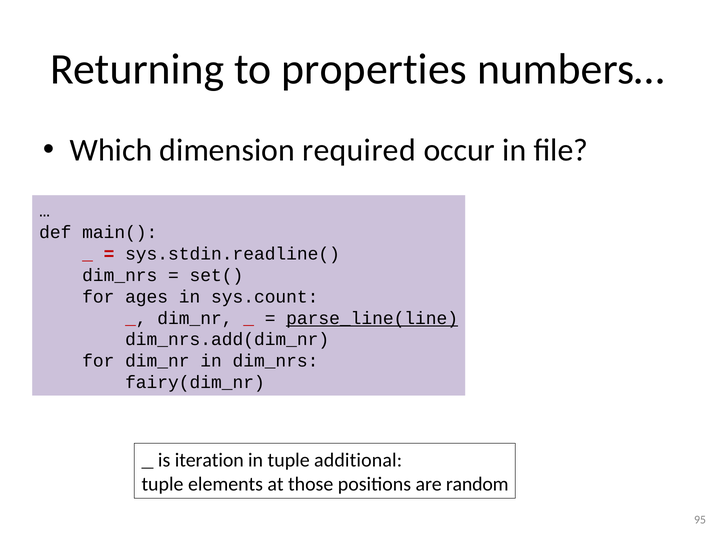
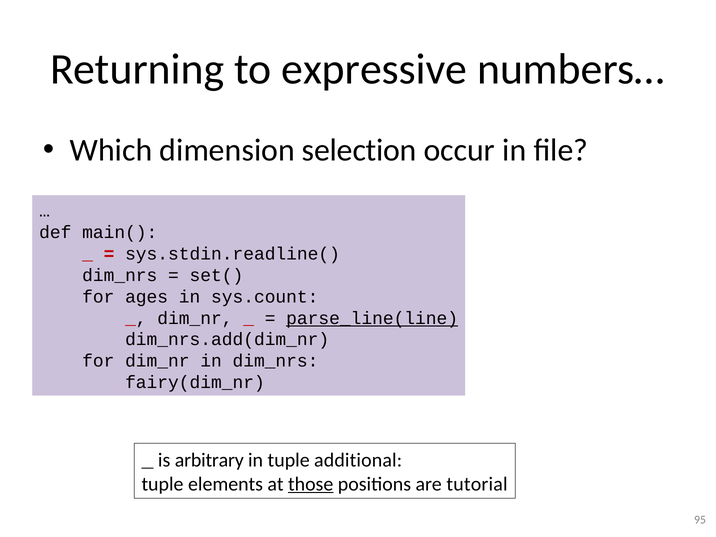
properties: properties -> expressive (374, 69)
required: required -> selection (359, 150)
iteration: iteration -> arbitrary (209, 460)
those underline: none -> present (311, 484)
random: random -> tutorial (477, 484)
